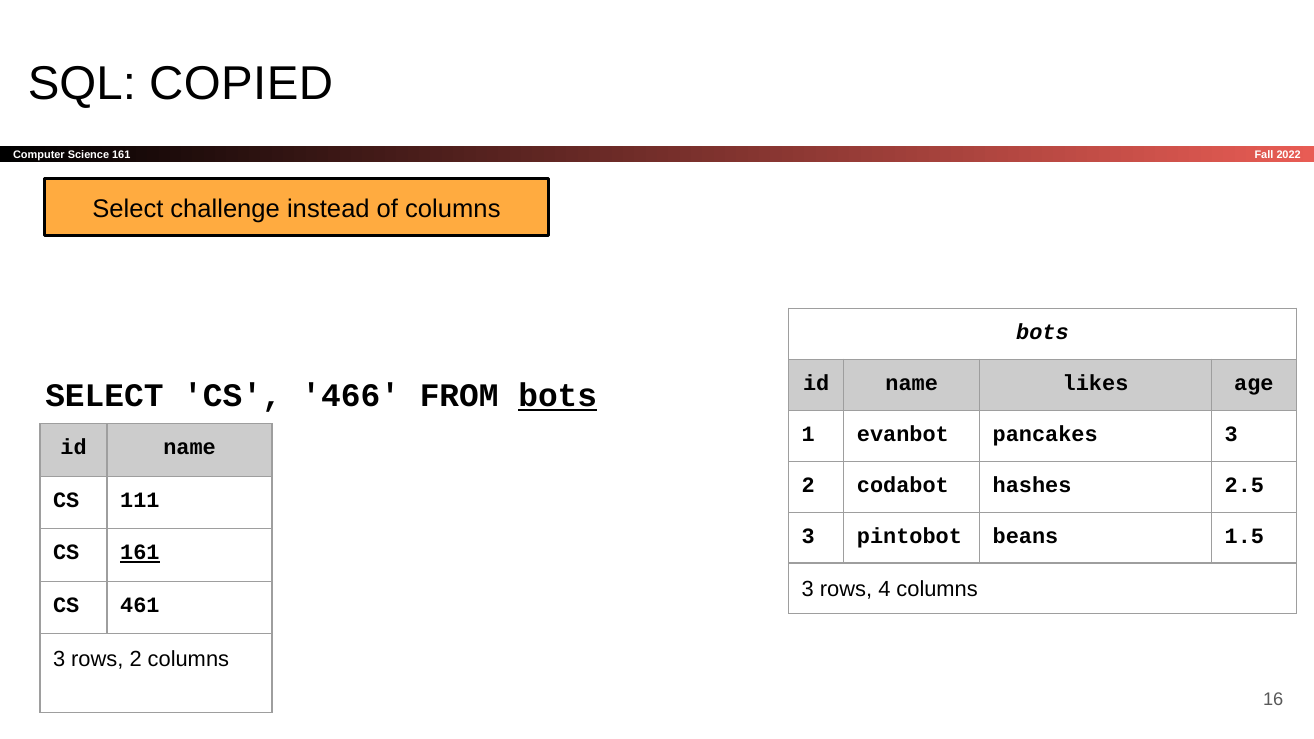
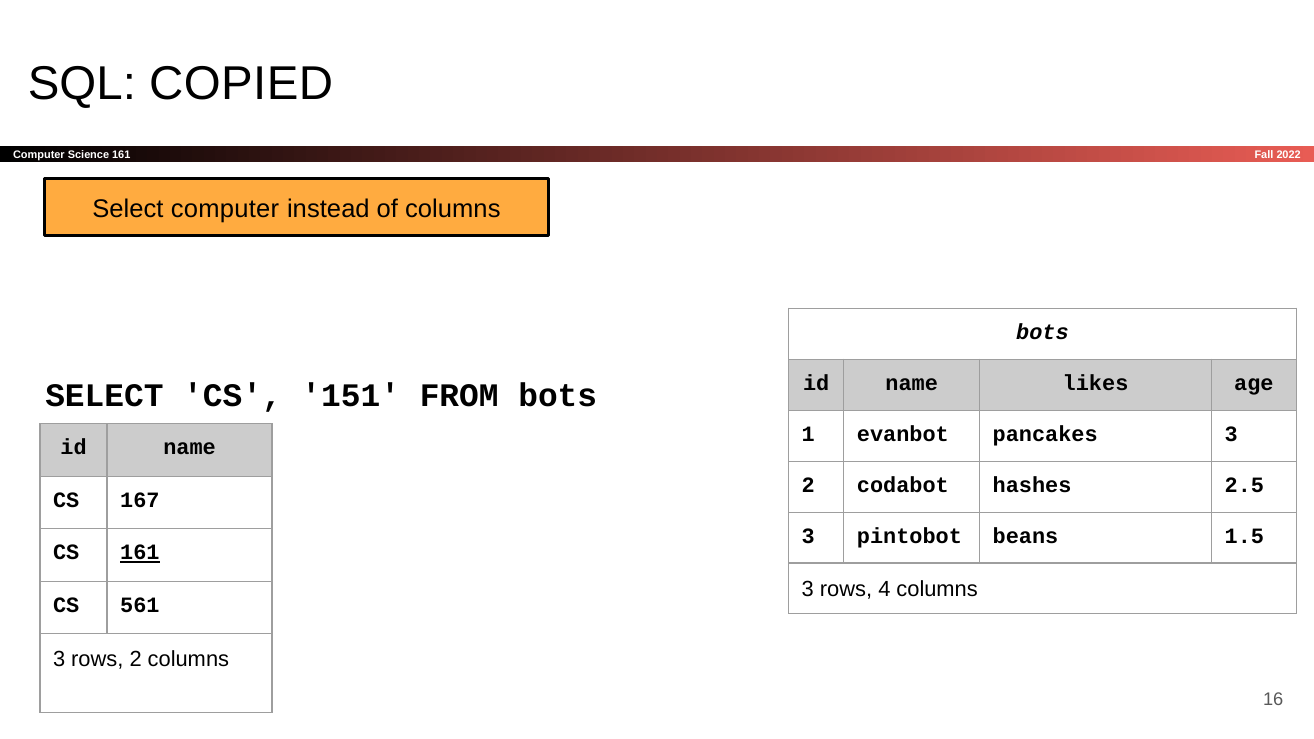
Select challenge: challenge -> computer (225, 209)
466: 466 -> 151 (351, 396)
bots underline: present -> none (558, 396)
111: 111 -> 167 (140, 500)
461: 461 -> 561 (140, 605)
